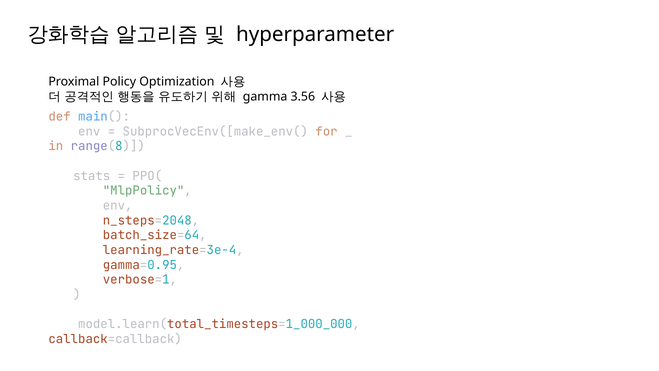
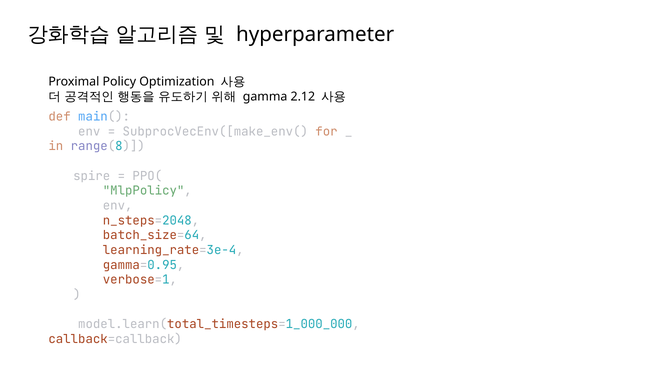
3.56: 3.56 -> 2.12 (303, 96)
stats: stats -> spire (92, 176)
